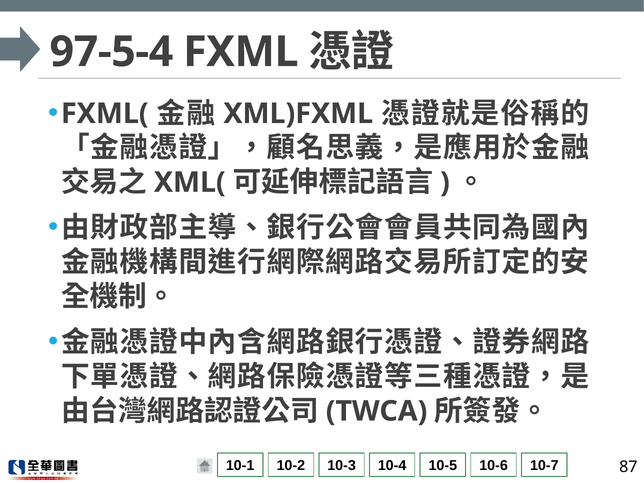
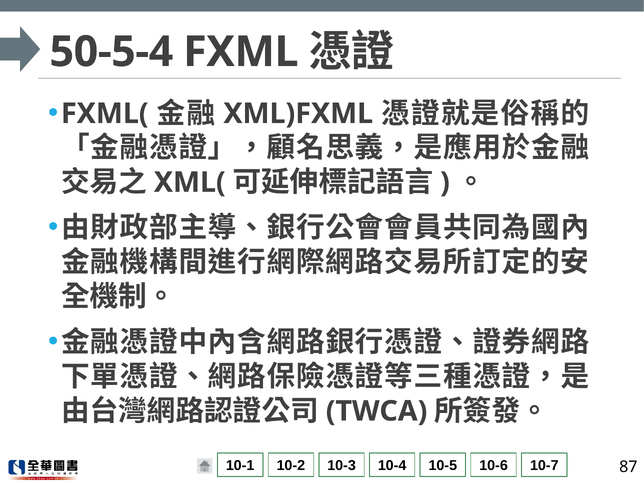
97-5-4: 97-5-4 -> 50-5-4 (111, 52)
